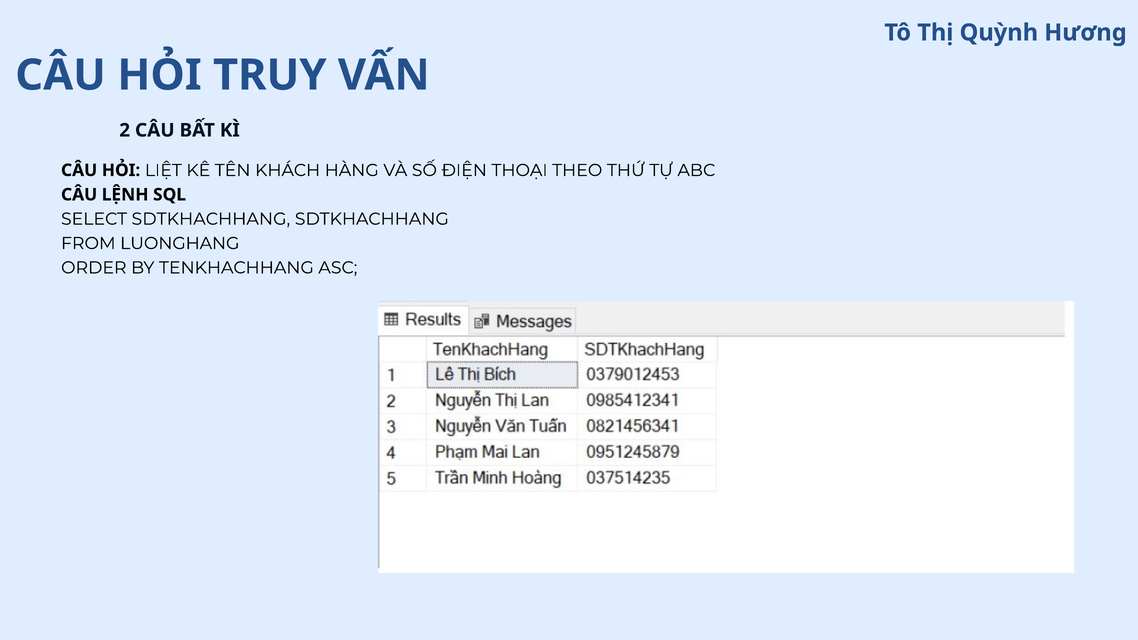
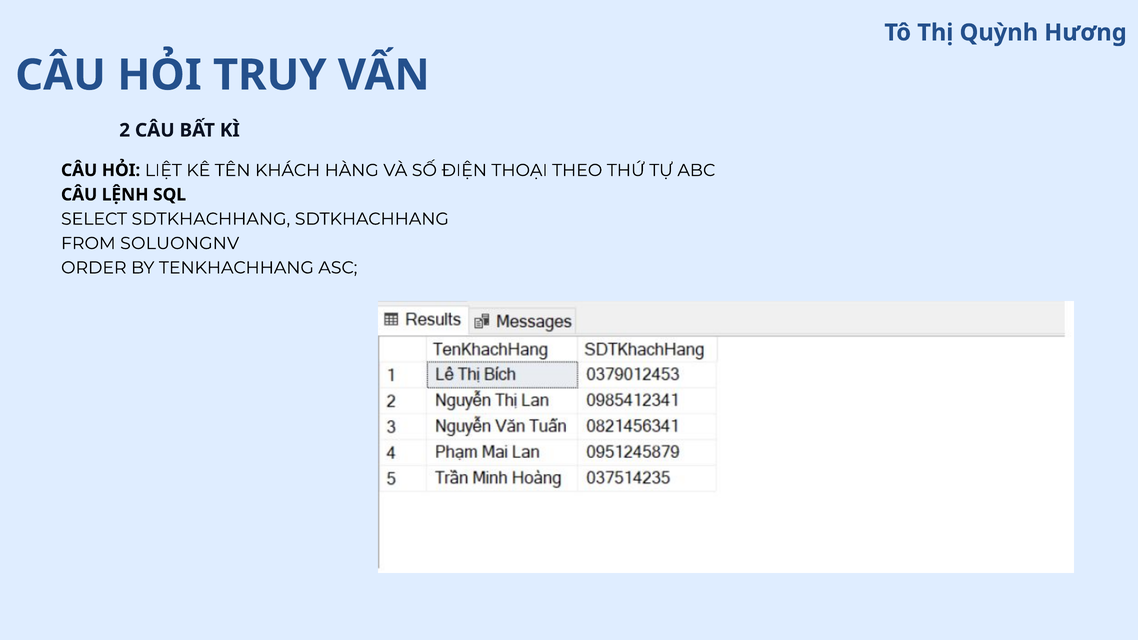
LUONGHANG: LUONGHANG -> SOLUONGNV (180, 243)
